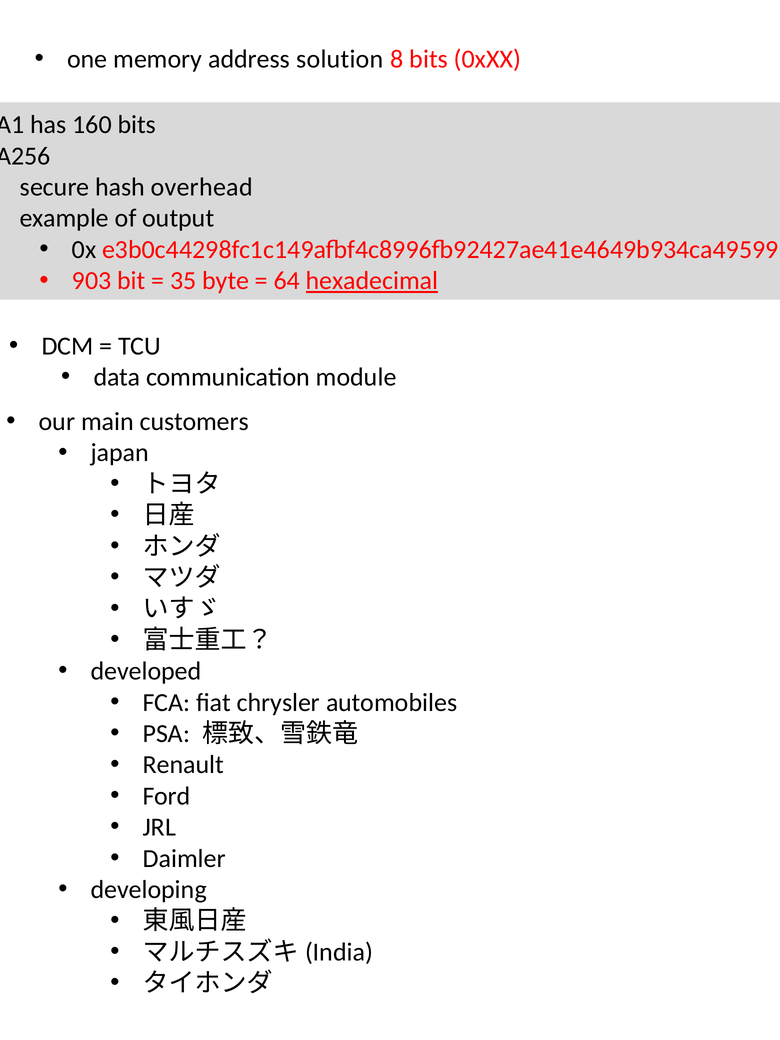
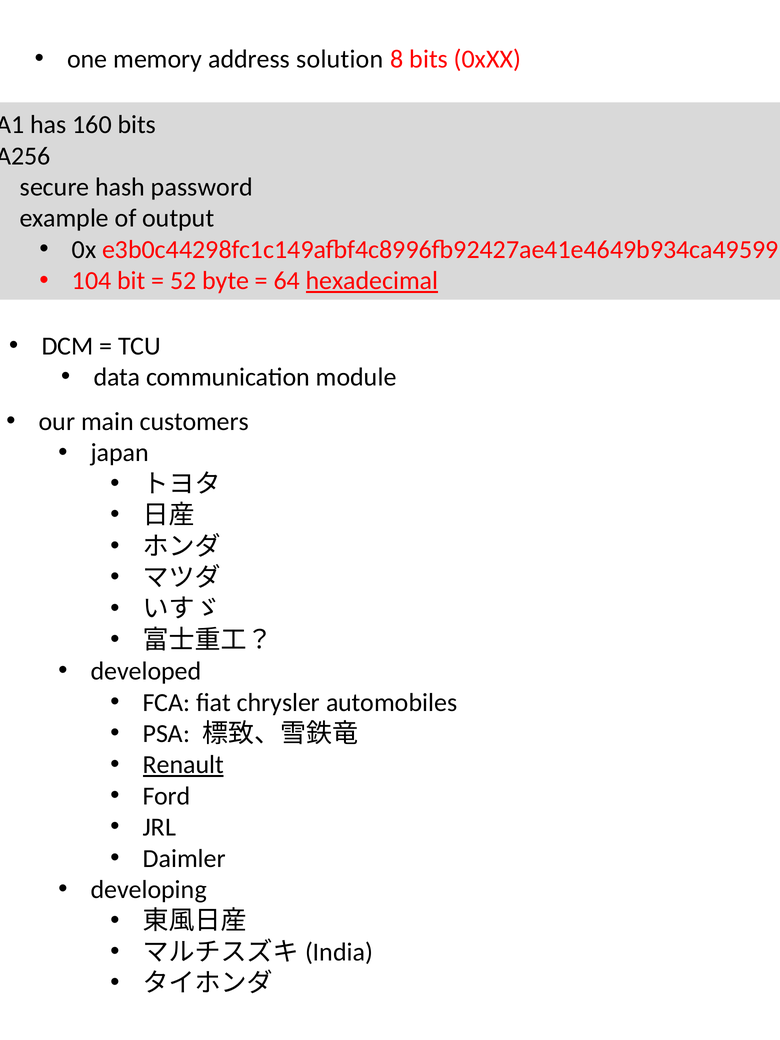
overhead: overhead -> password (202, 187)
903: 903 -> 104 (92, 281)
35: 35 -> 52 (183, 281)
Renault underline: none -> present (183, 765)
